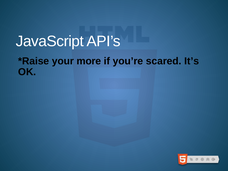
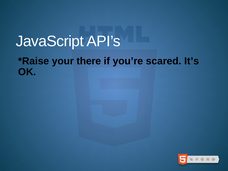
more: more -> there (89, 61)
